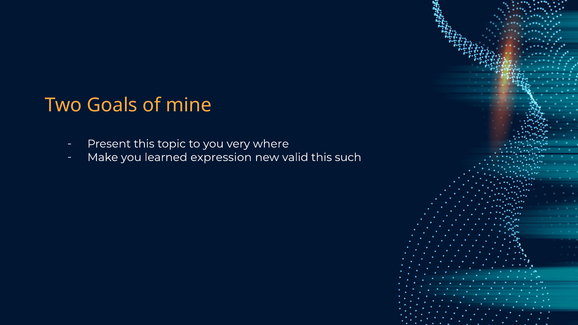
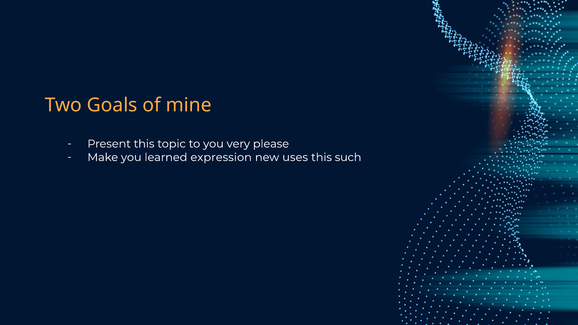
where: where -> please (271, 144)
valid: valid -> uses (295, 157)
